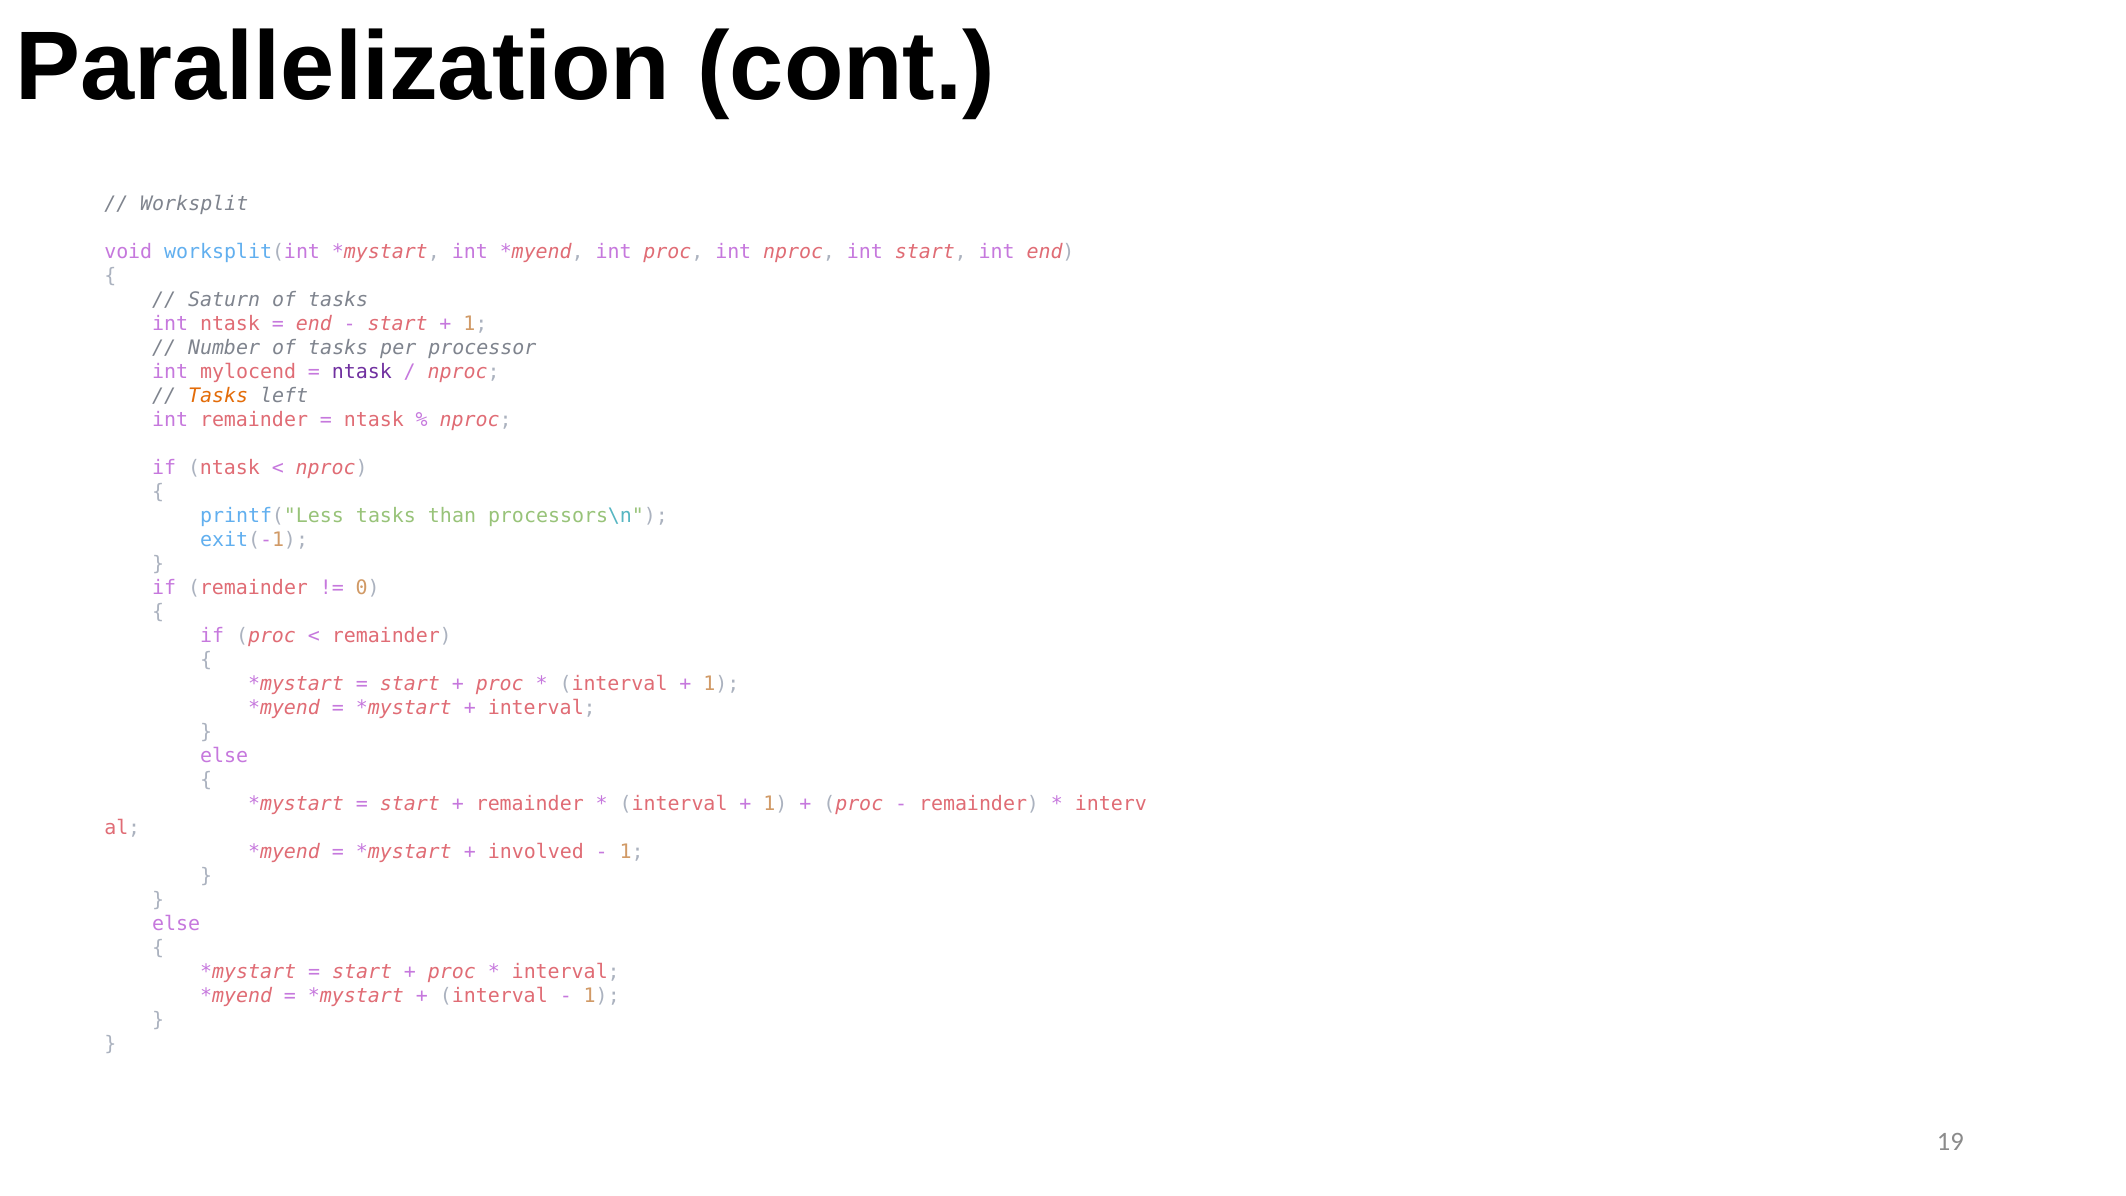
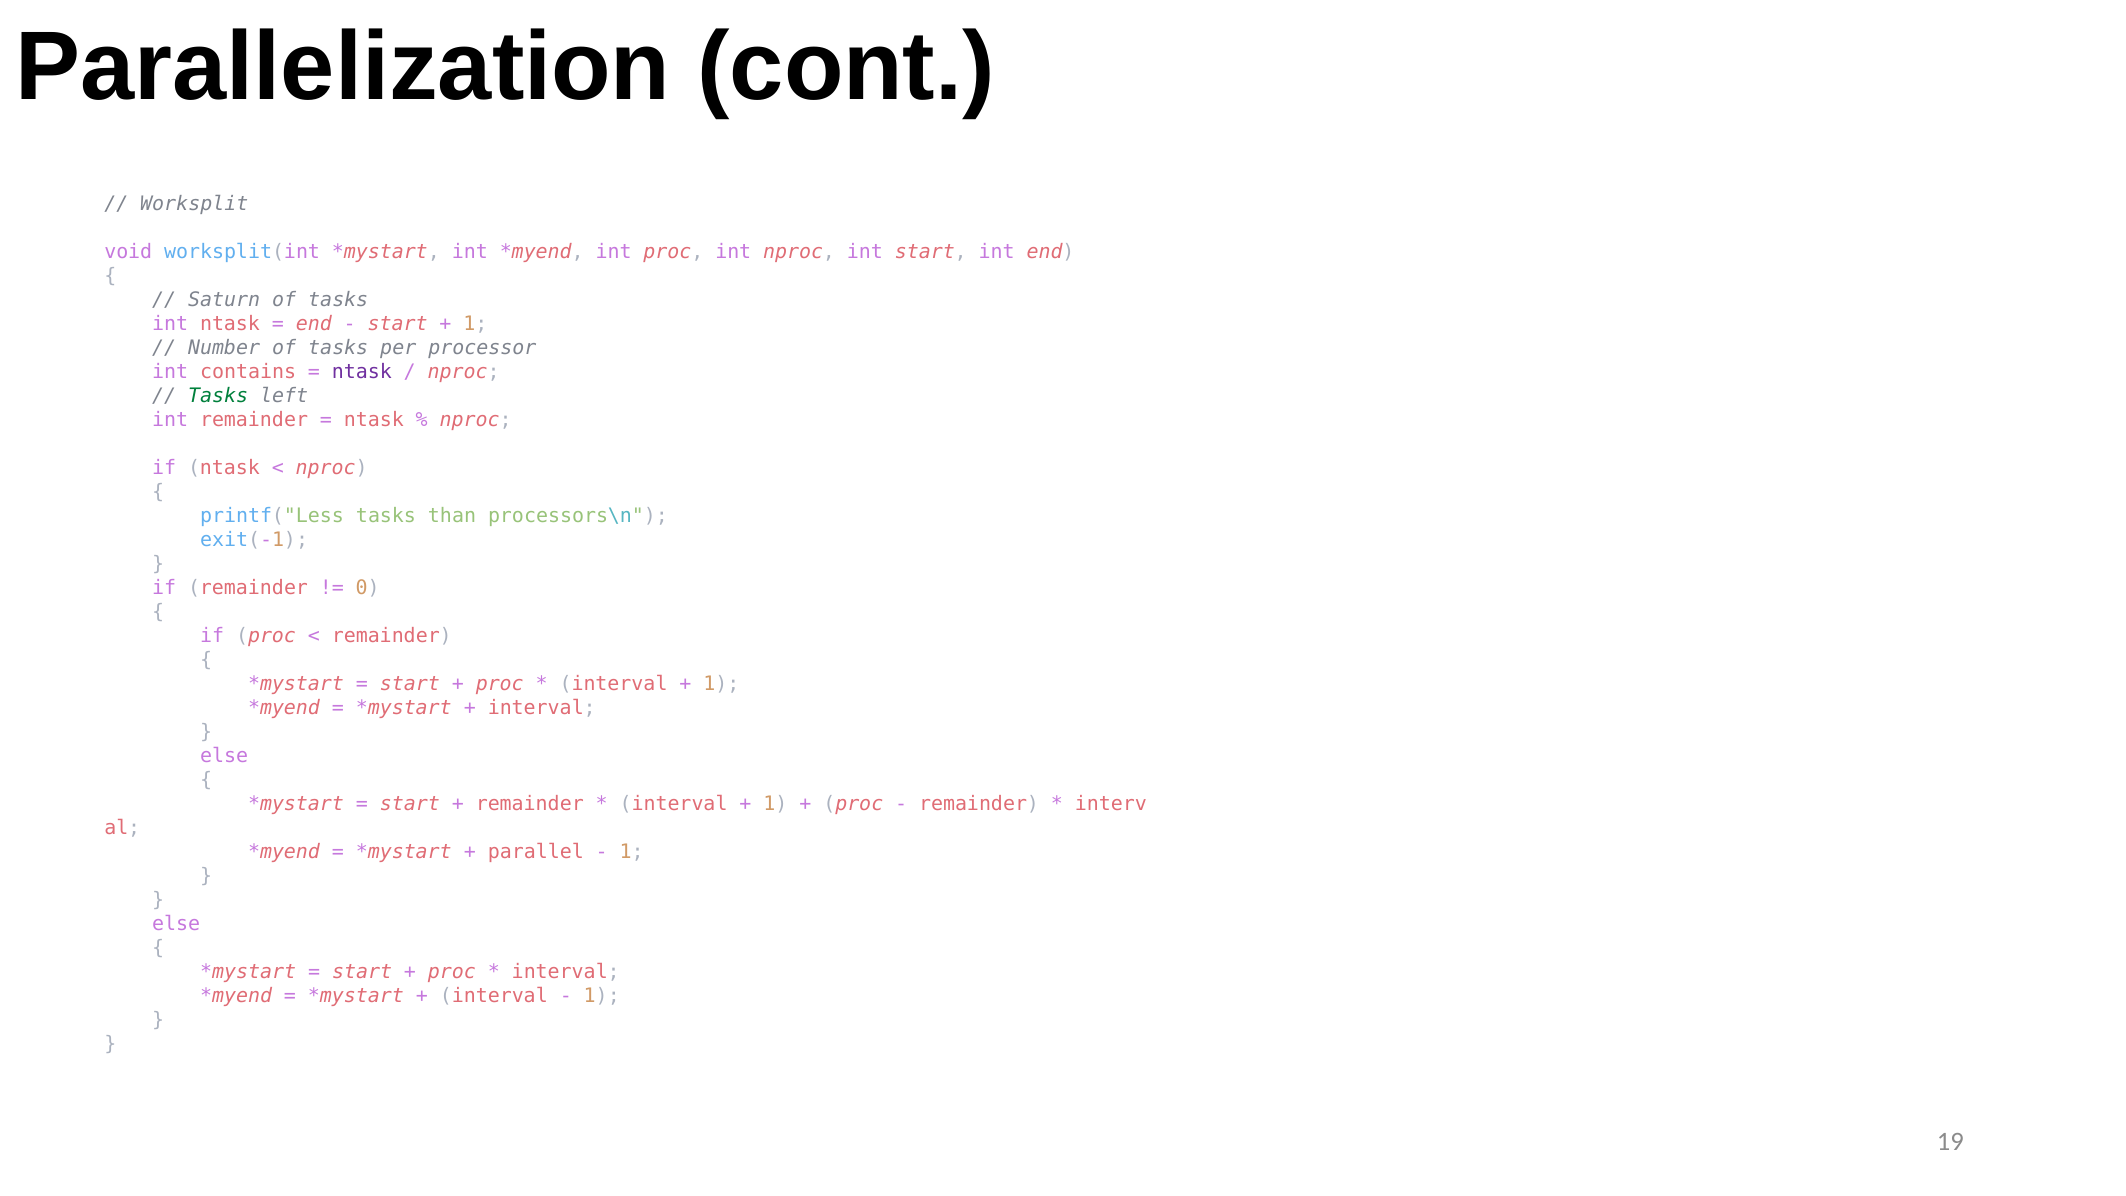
mylocend: mylocend -> contains (248, 372)
Tasks colour: orange -> green (218, 396)
involved: involved -> parallel (536, 852)
